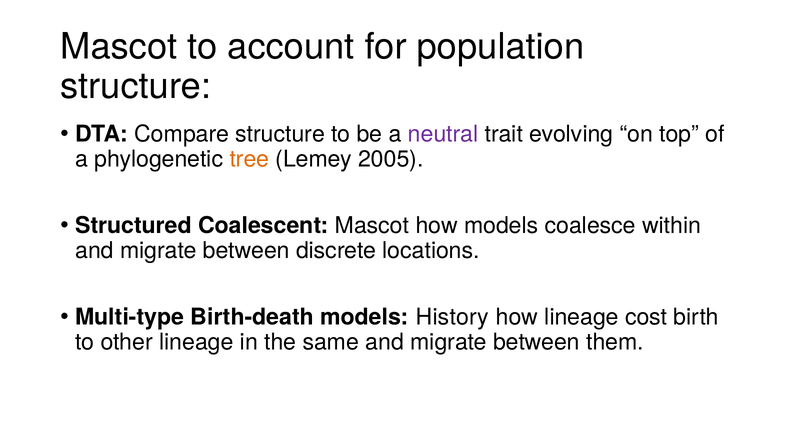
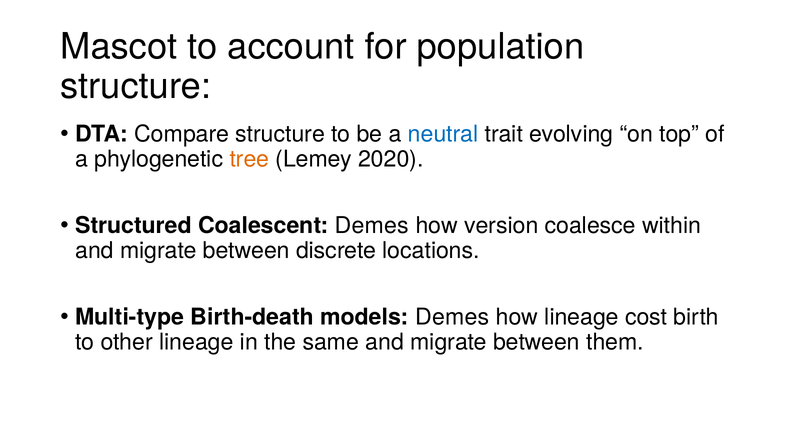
neutral colour: purple -> blue (443, 134)
2005: 2005 -> 2020 (391, 159)
Coalescent Mascot: Mascot -> Demes (372, 225)
how models: models -> version (501, 225)
models History: History -> Demes (452, 317)
